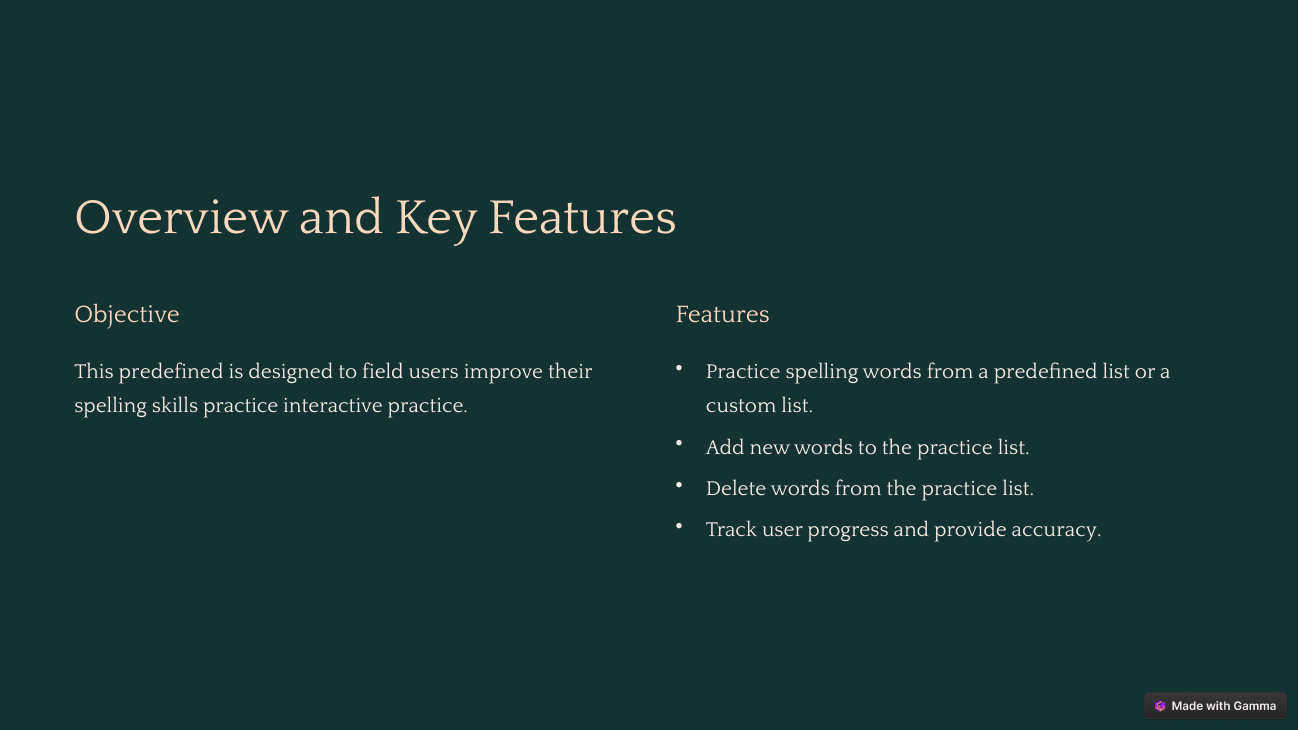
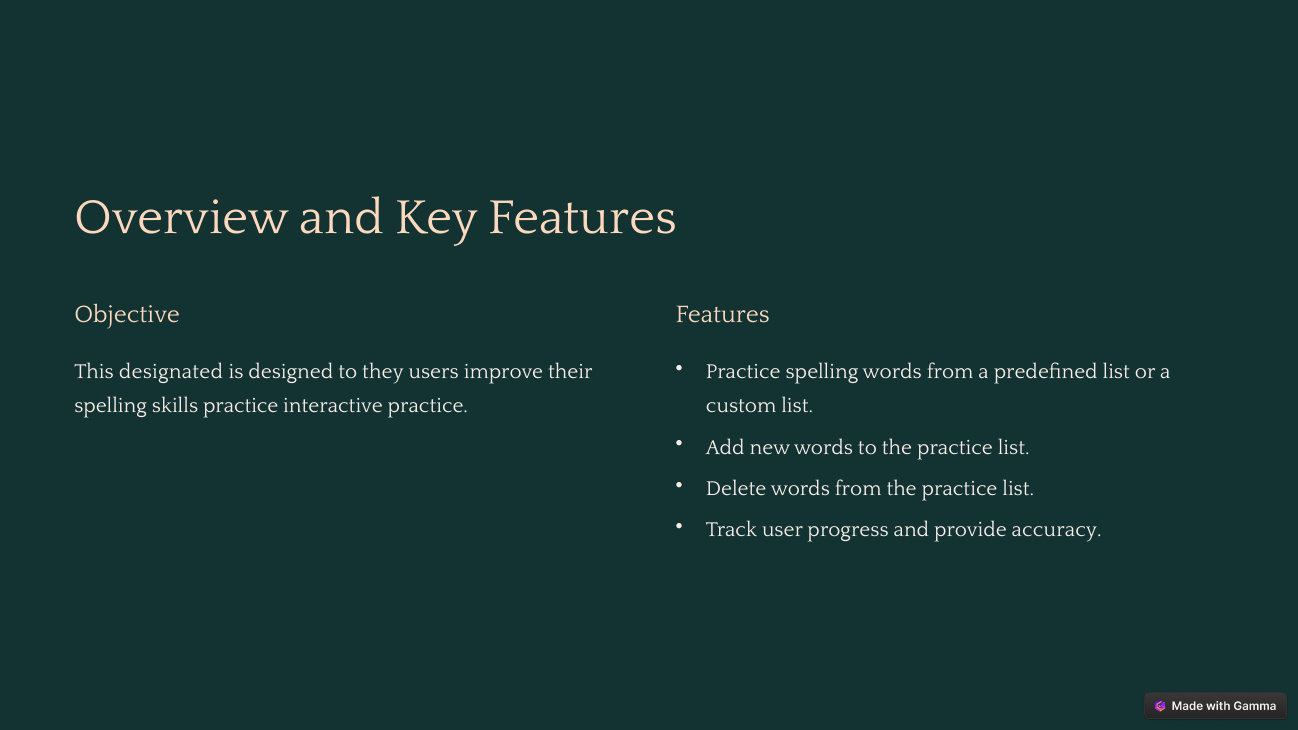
This predefined: predefined -> designated (171, 372)
field: field -> they (383, 372)
